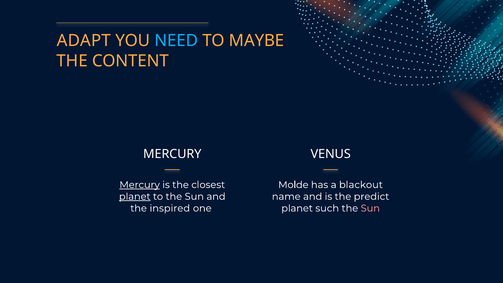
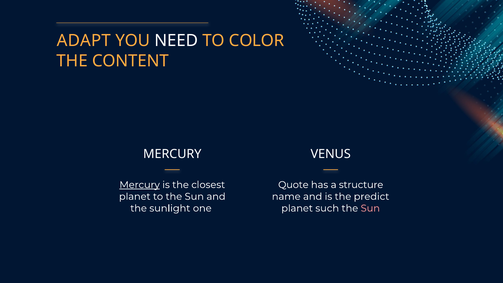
NEED colour: light blue -> white (176, 41)
MAYBE: MAYBE -> COLOR (257, 41)
Molde: Molde -> Quote (293, 185)
blackout: blackout -> structure (361, 185)
planet underline: present -> none (135, 197)
inspired: inspired -> sunlight (170, 208)
